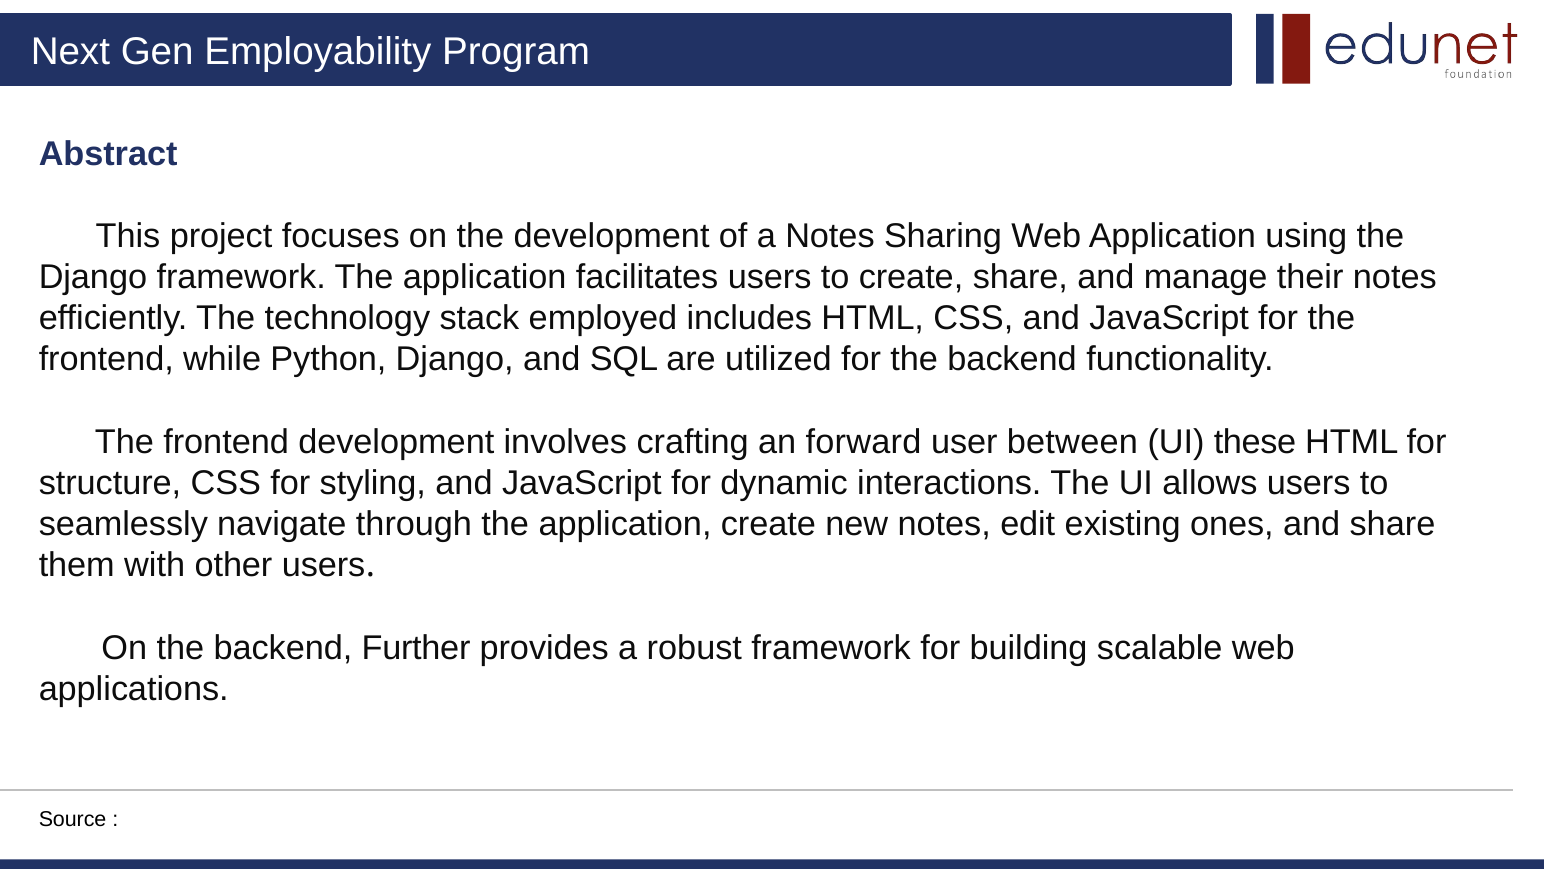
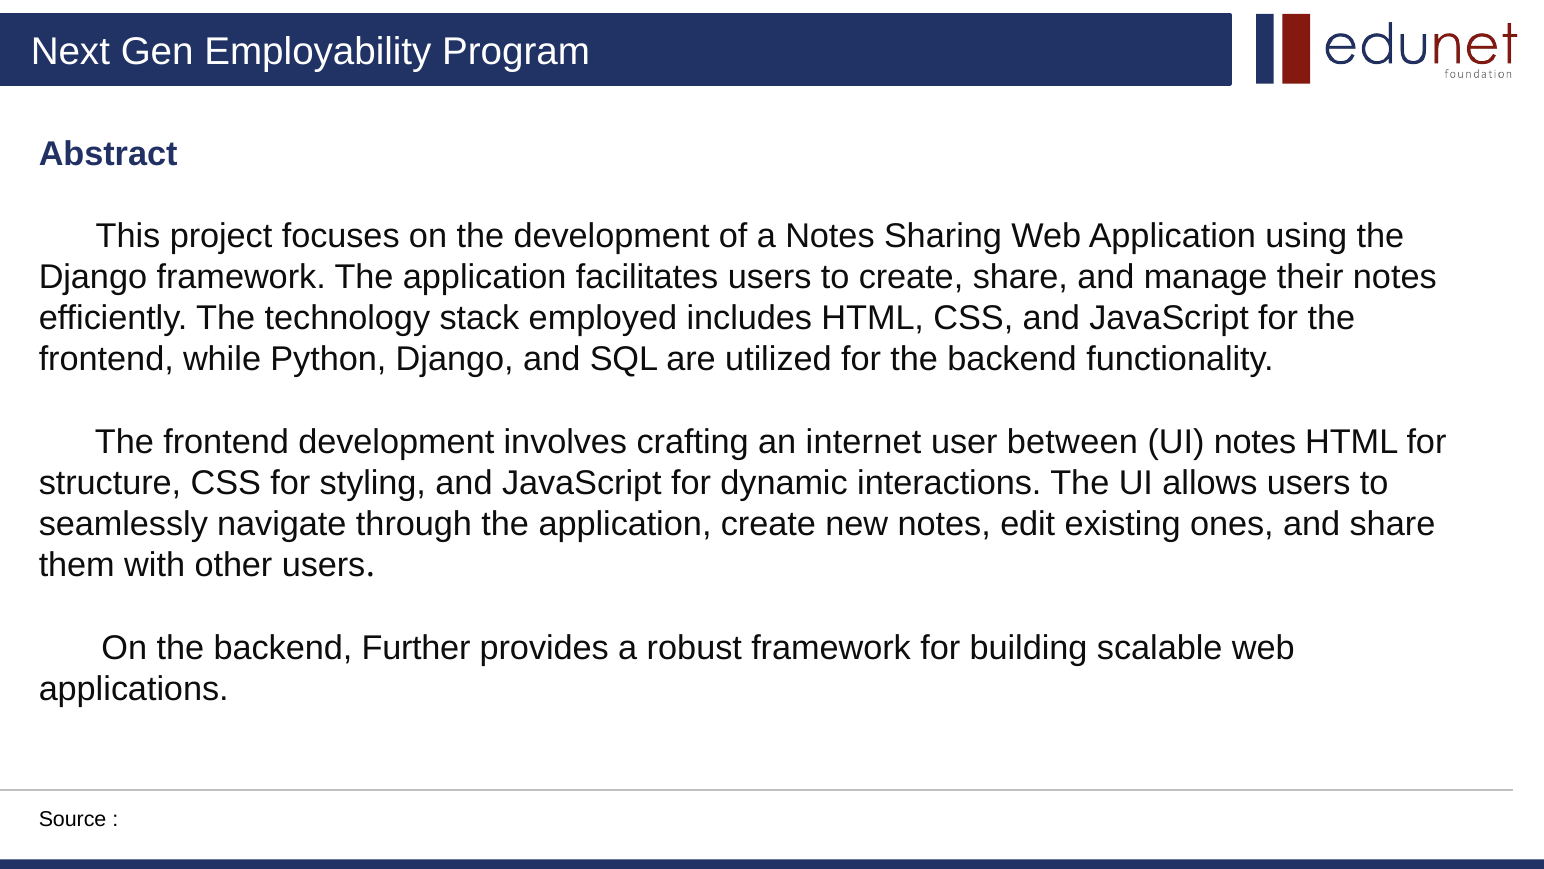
forward: forward -> internet (864, 442)
UI these: these -> notes (1255, 442)
